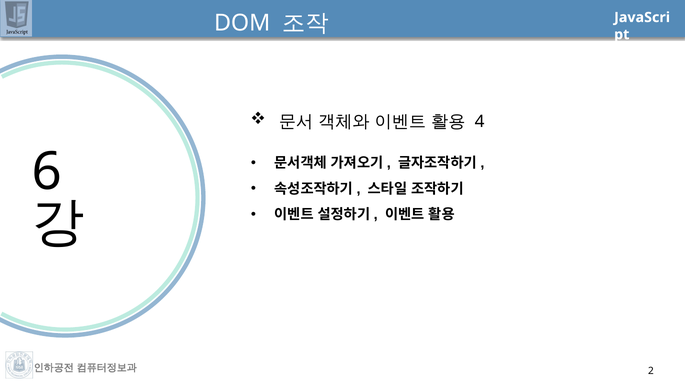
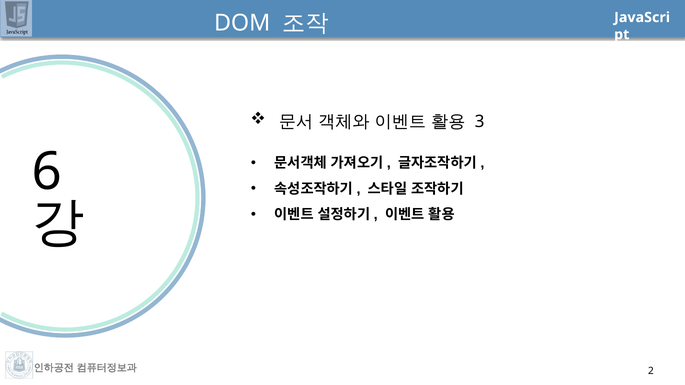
4: 4 -> 3 (480, 122)
